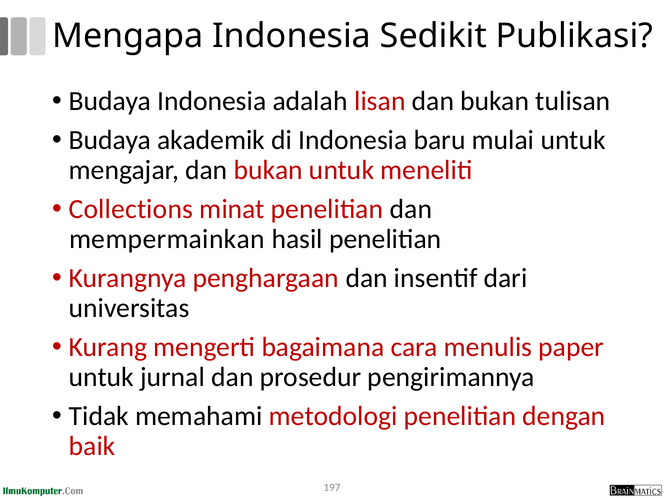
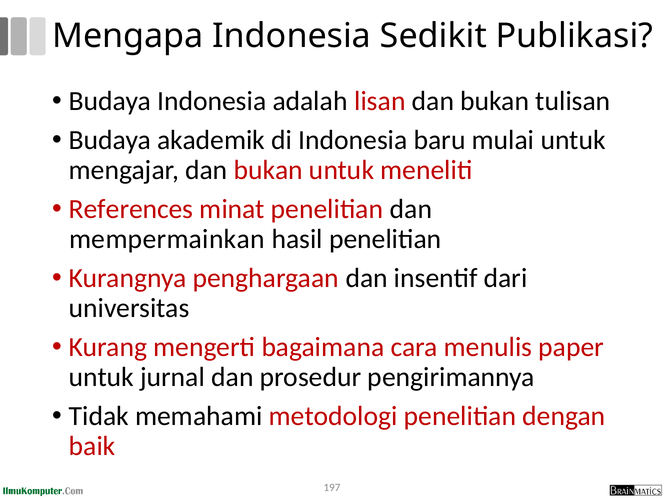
Collections: Collections -> References (131, 209)
